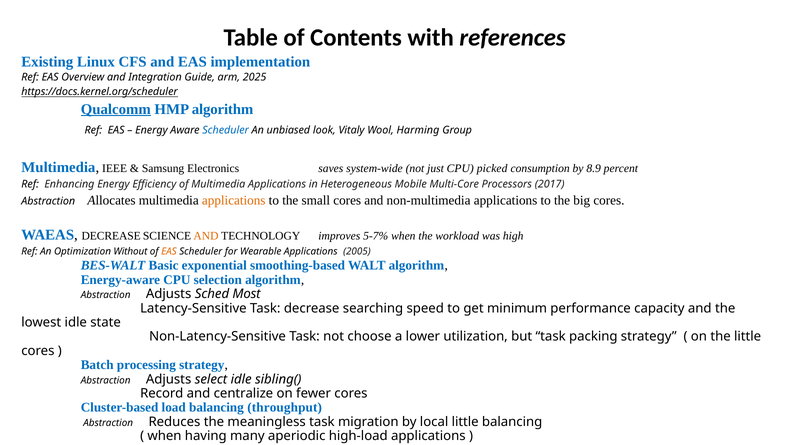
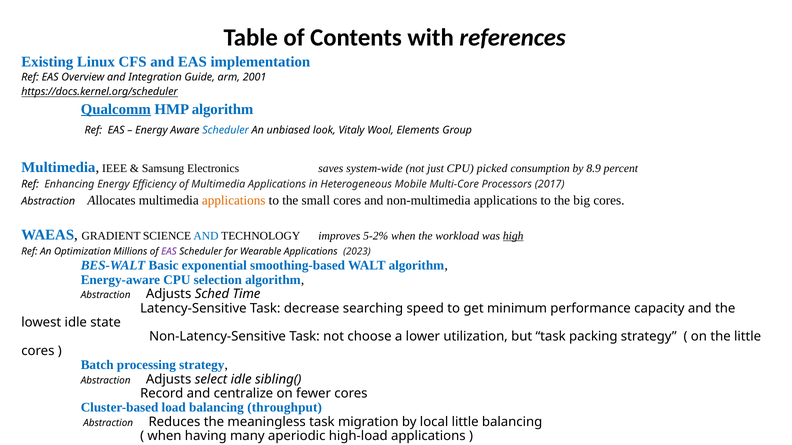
2025: 2025 -> 2001 (255, 78)
Harming: Harming -> Elements (418, 130)
WAEAS DECREASE: DECREASE -> GRADIENT (111, 236)
AND colour: orange -> blue (206, 236)
5-7%: 5-7% -> 5-2% (376, 236)
high underline: none -> present (513, 236)
Without: Without -> Millions (130, 252)
EAS colour: orange -> purple (169, 252)
2005: 2005 -> 2023 (357, 252)
Most: Most -> Time (247, 294)
